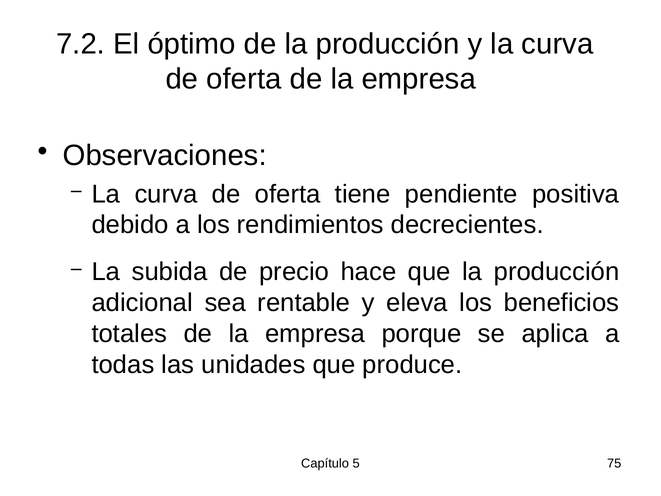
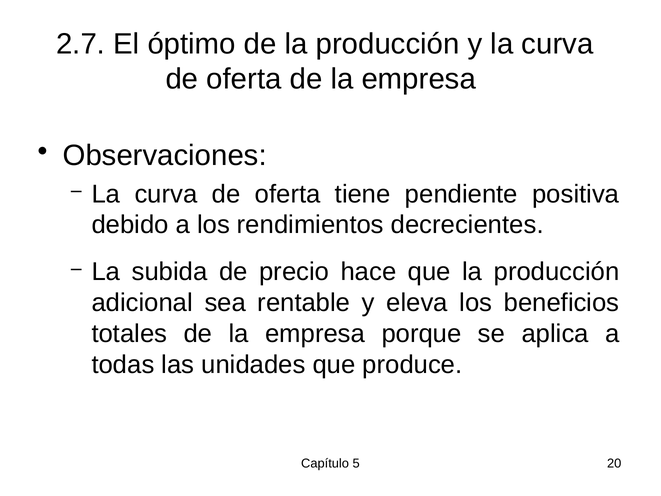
7.2: 7.2 -> 2.7 (81, 44)
75: 75 -> 20 (614, 463)
